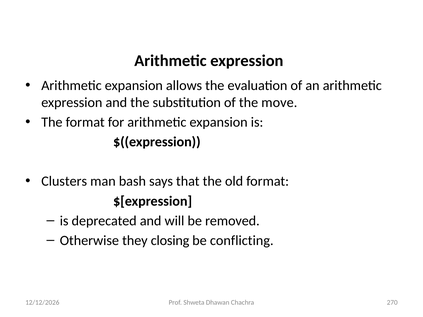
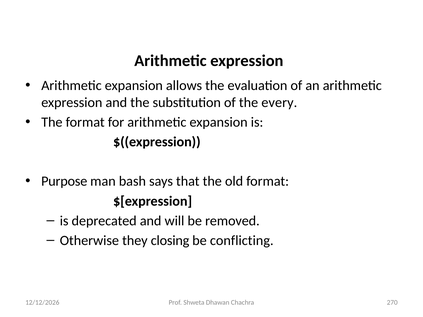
move: move -> every (279, 103)
Clusters: Clusters -> Purpose (64, 181)
